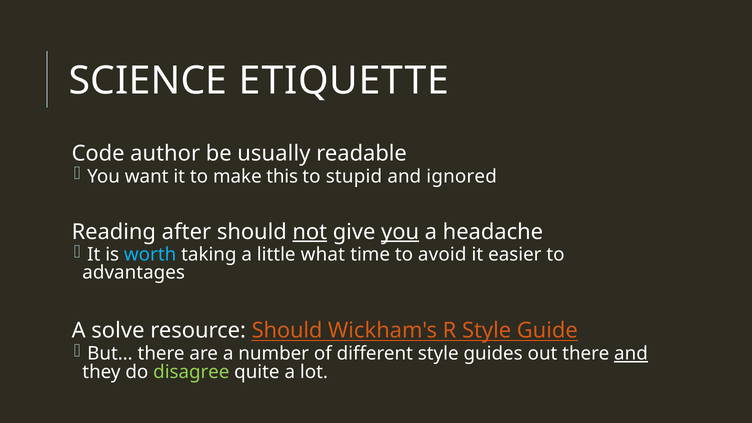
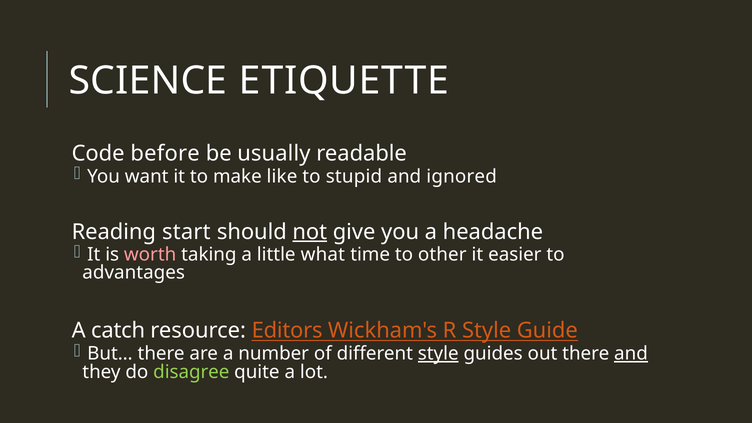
author: author -> before (165, 154)
this: this -> like (282, 176)
after: after -> start (186, 232)
you underline: present -> none (400, 232)
worth colour: light blue -> pink (150, 254)
avoid: avoid -> other (442, 254)
solve: solve -> catch (118, 330)
resource Should: Should -> Editors (287, 330)
style underline: none -> present (438, 354)
